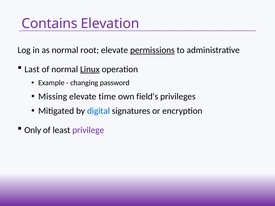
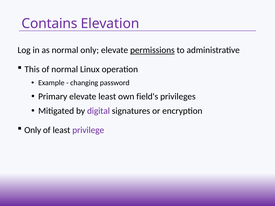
normal root: root -> only (90, 50)
Last: Last -> This (32, 69)
Linux underline: present -> none (90, 69)
Missing: Missing -> Primary (53, 97)
elevate time: time -> least (107, 97)
digital colour: blue -> purple (98, 111)
